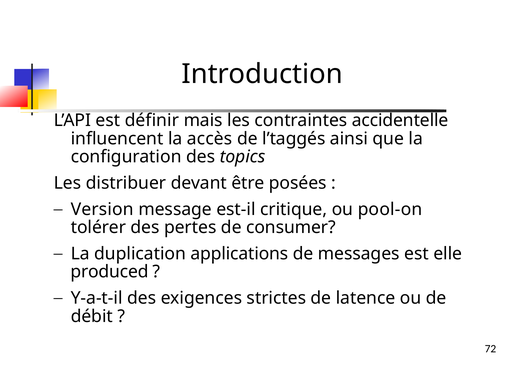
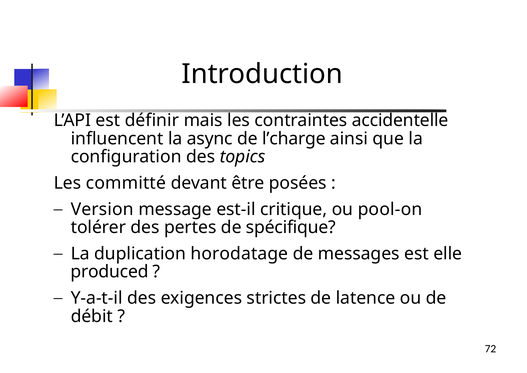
accès: accès -> async (210, 138)
l’taggés: l’taggés -> l’charge (294, 138)
distribuer: distribuer -> committé (126, 183)
consumer: consumer -> spécifique (291, 227)
applications: applications -> horodatage (239, 253)
